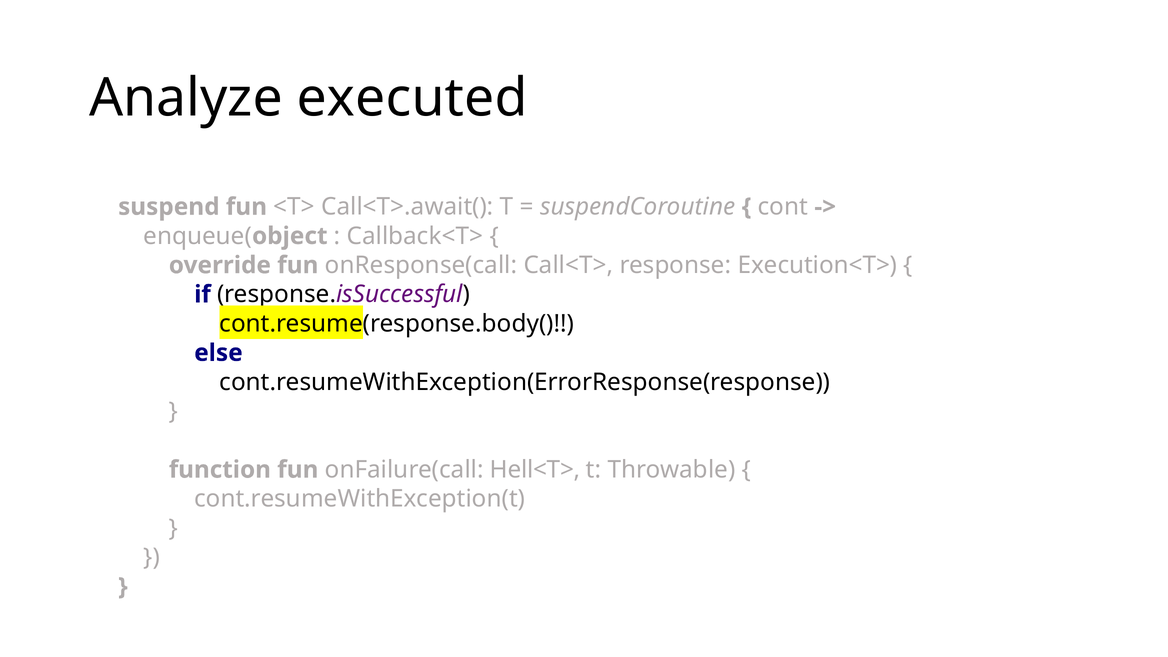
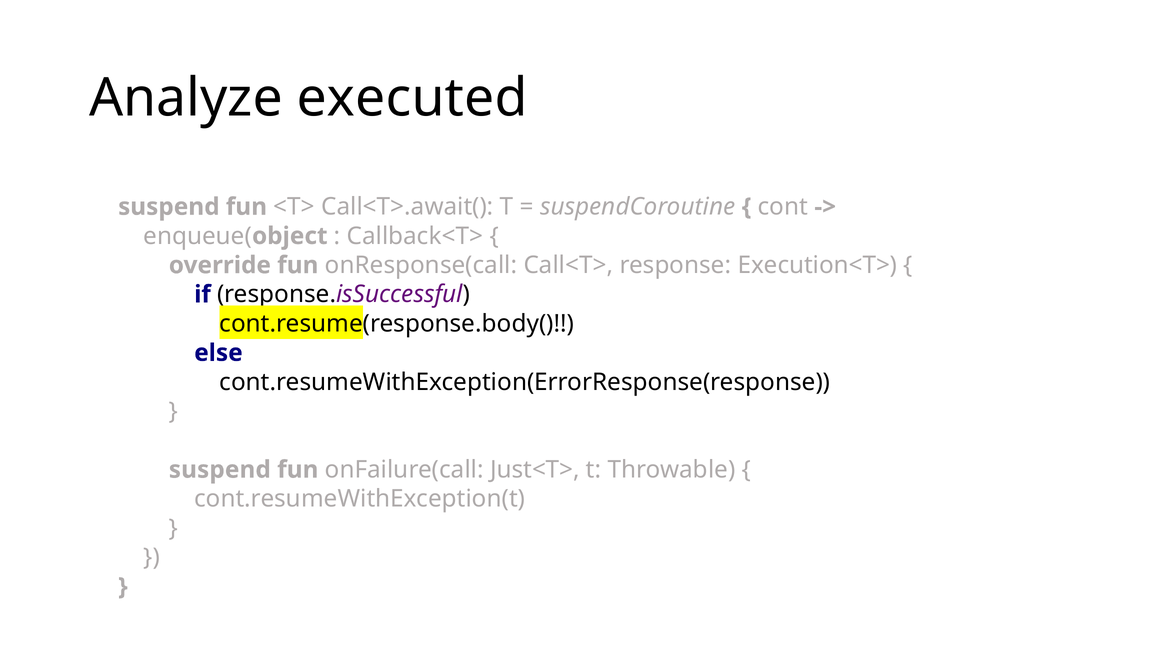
function: function -> suspend (220, 470)
Hell<T>: Hell<T> -> Just<T> (535, 470)
